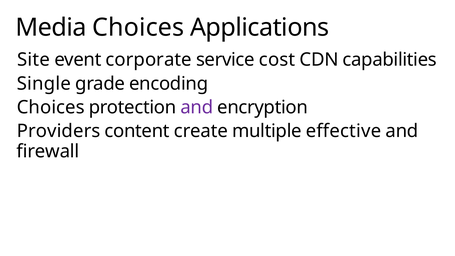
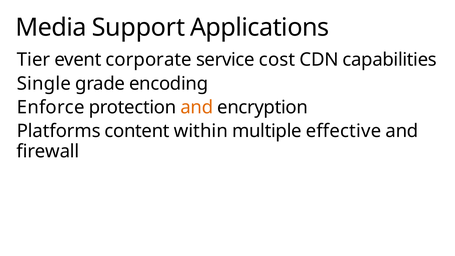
Media Choices: Choices -> Support (138, 27)
Site: Site -> Tier (34, 60)
Choices: Choices -> Enforce (51, 107)
and colour: purple -> orange (197, 107)
Providers: Providers -> Platforms (59, 131)
create: create -> within (201, 131)
